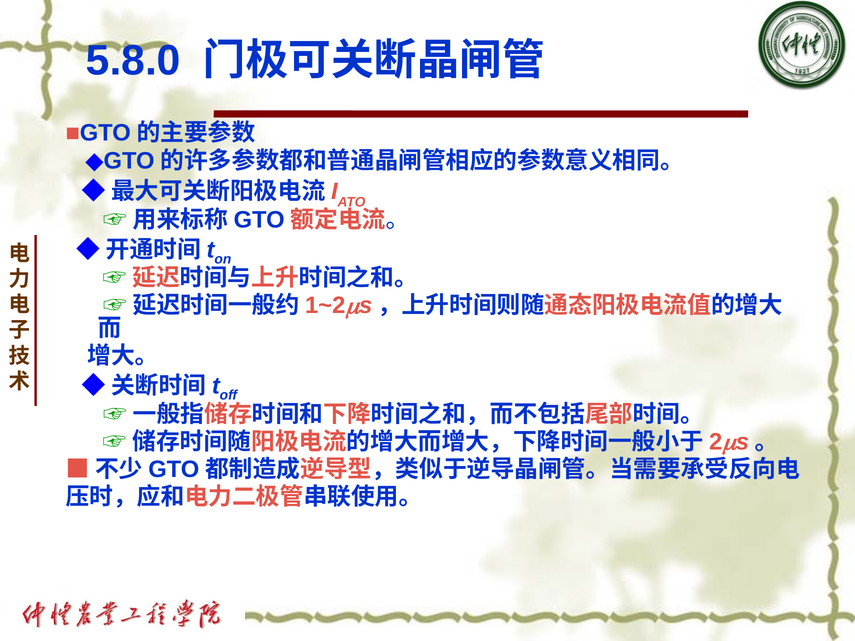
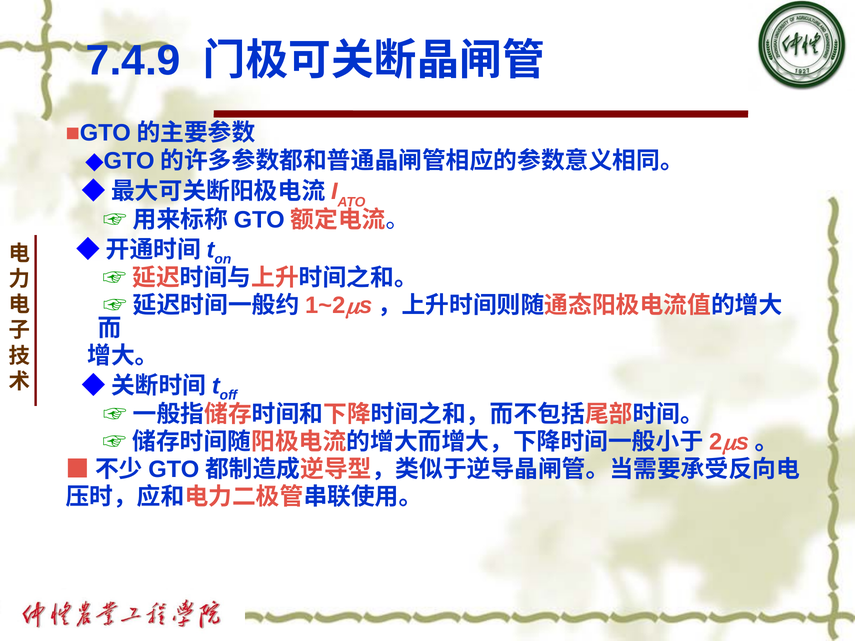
5.8.0: 5.8.0 -> 7.4.9 (133, 61)
